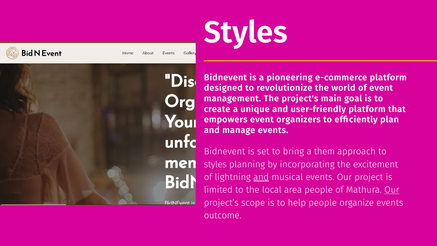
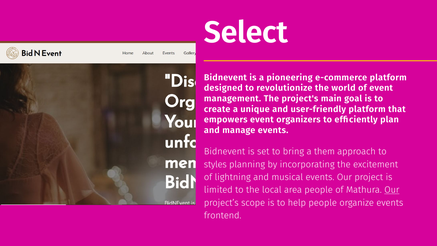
Styles: Styles -> Select (246, 33)
and underline: present -> none (261, 177)
outcome: outcome -> frontend (223, 215)
